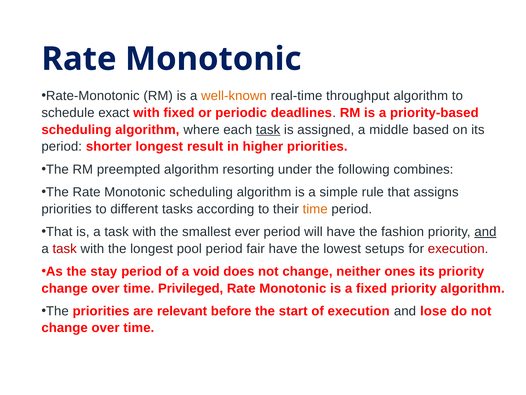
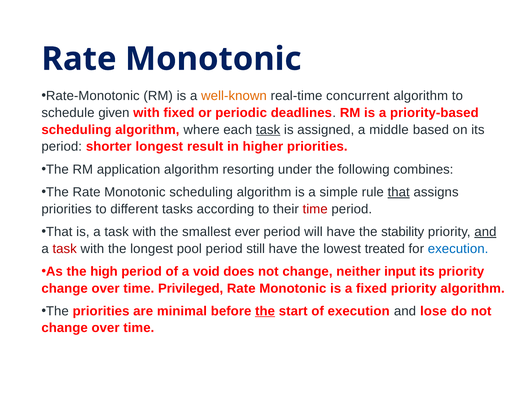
throughput: throughput -> concurrent (358, 96)
exact: exact -> given (114, 113)
preempted: preempted -> application (129, 169)
that underline: none -> present (399, 192)
time colour: orange -> red (315, 209)
fashion: fashion -> stability (403, 231)
fair: fair -> still (256, 248)
setups: setups -> treated (385, 248)
execution colour: red -> blue (458, 248)
stay: stay -> high (104, 271)
ones: ones -> input (400, 271)
relevant: relevant -> minimal (182, 311)
the underline: none -> present (265, 311)
